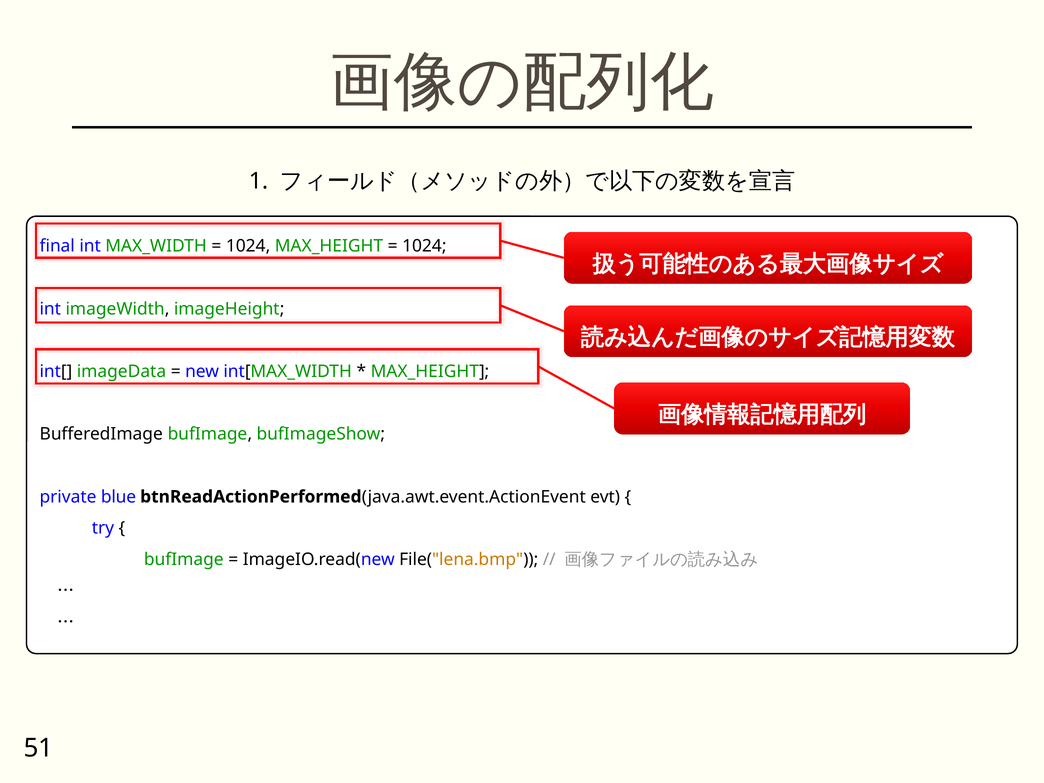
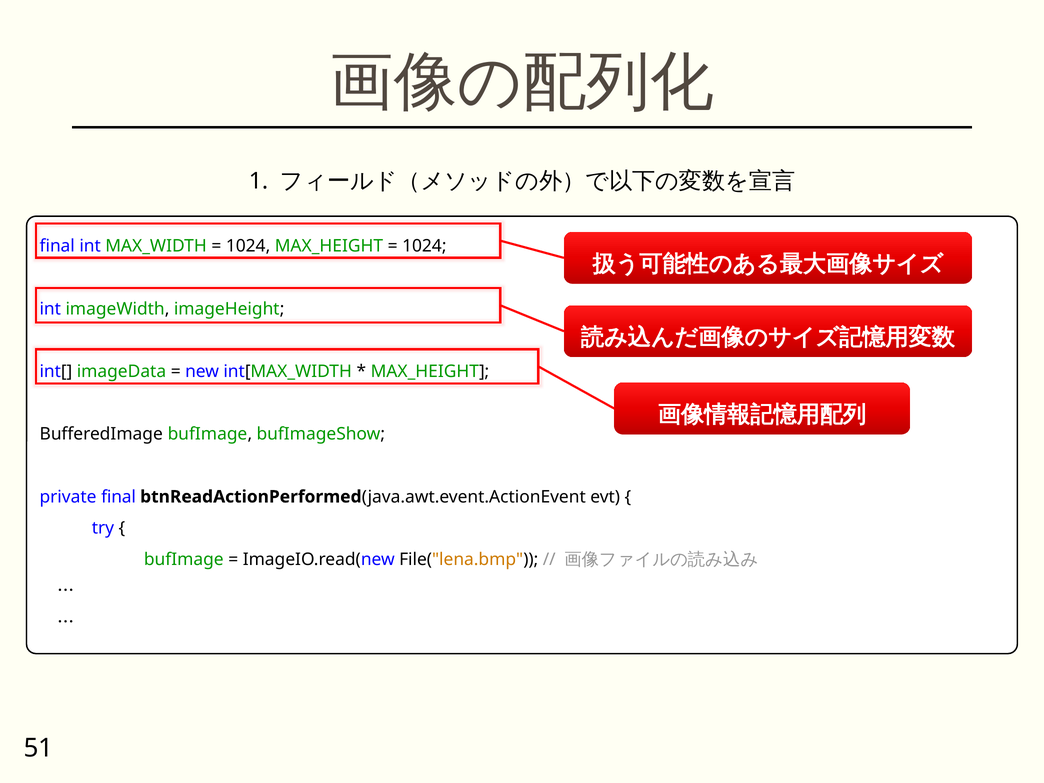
private blue: blue -> final (119, 497)
